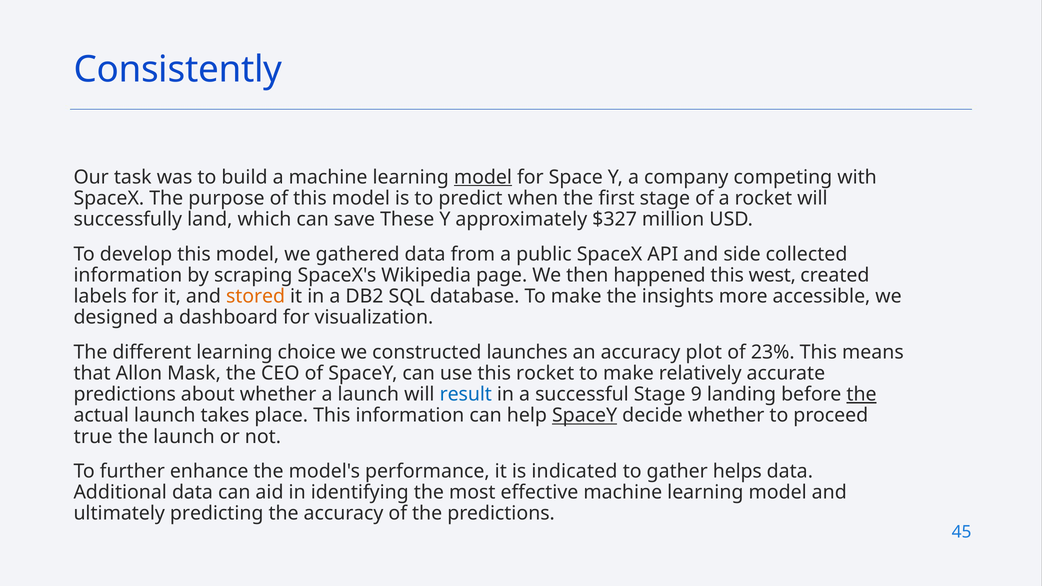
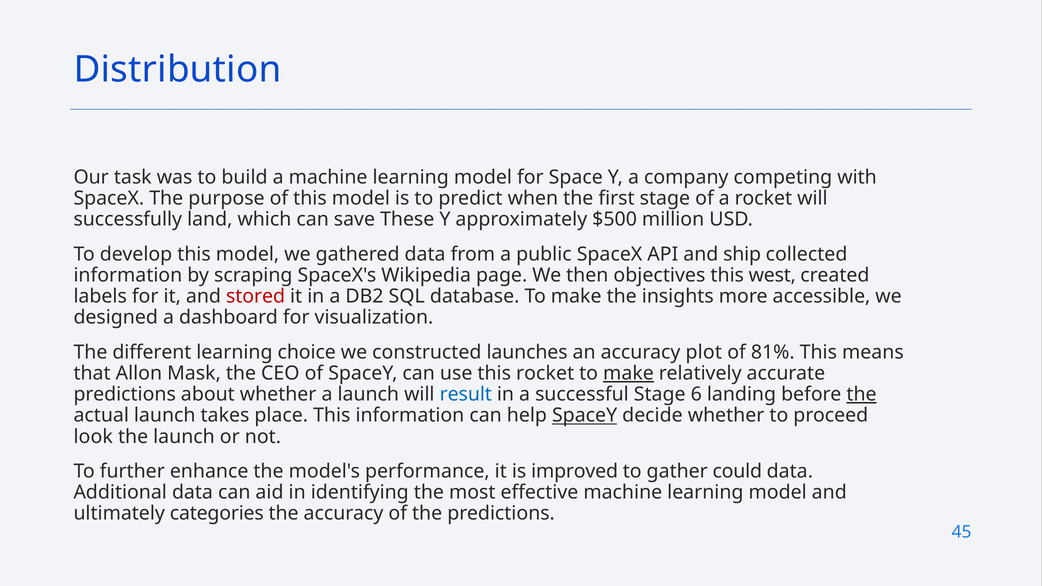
Consistently: Consistently -> Distribution (178, 70)
model underline: present -> none (483, 177)
$327: $327 -> $500 (615, 219)
side: side -> ship (742, 254)
happened: happened -> objectives (659, 275)
stored colour: orange -> red (256, 296)
23%: 23% -> 81% (773, 352)
make underline: none -> present (628, 373)
9: 9 -> 6 (696, 394)
true: true -> look (93, 437)
indicated: indicated -> improved (575, 471)
helps: helps -> could (737, 471)
predicting: predicting -> categories (217, 514)
